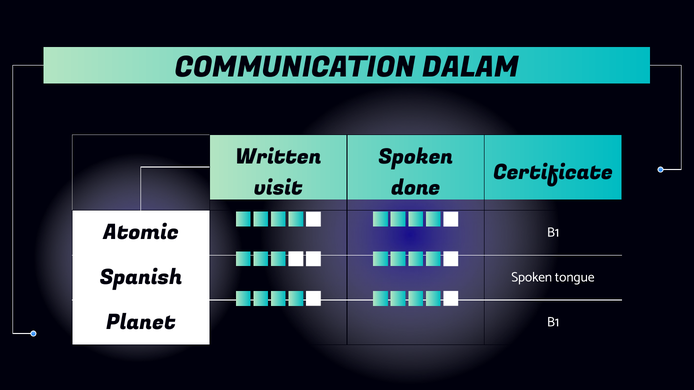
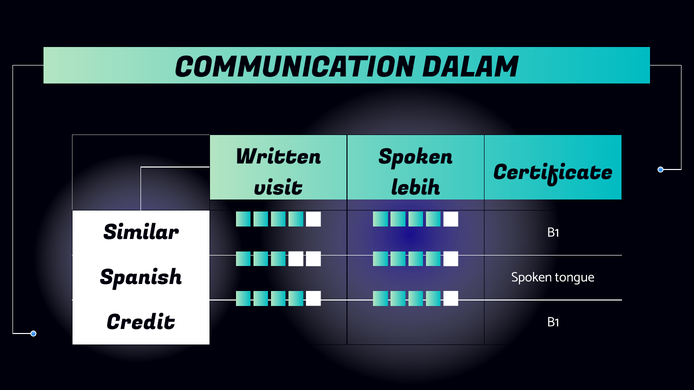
done: done -> lebih (416, 188)
Atomic: Atomic -> Similar (141, 233)
Planet: Planet -> Credit (141, 322)
